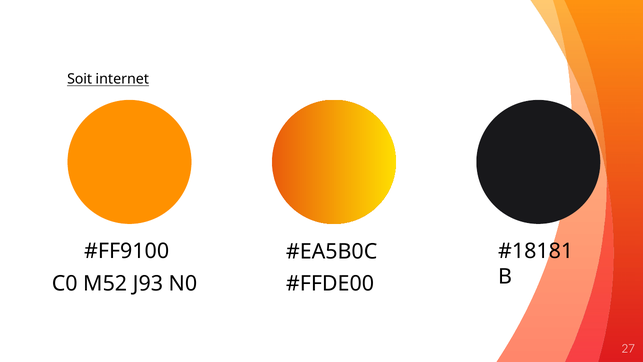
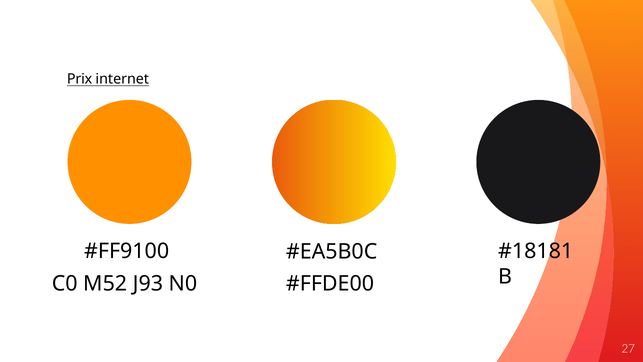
Soit: Soit -> Prix (80, 79)
